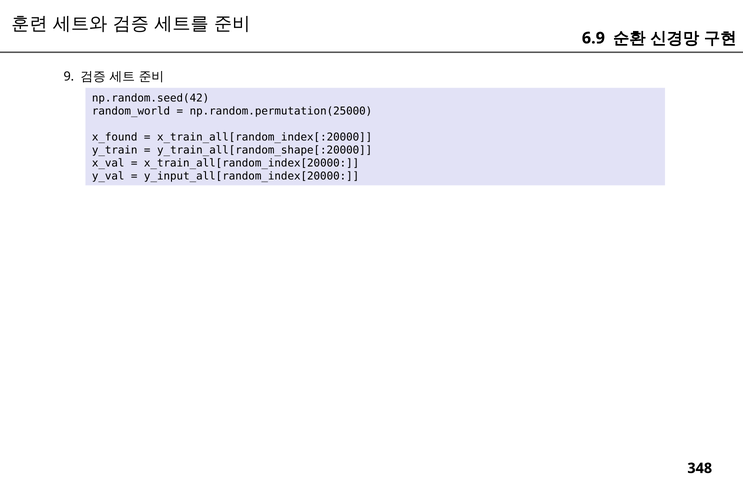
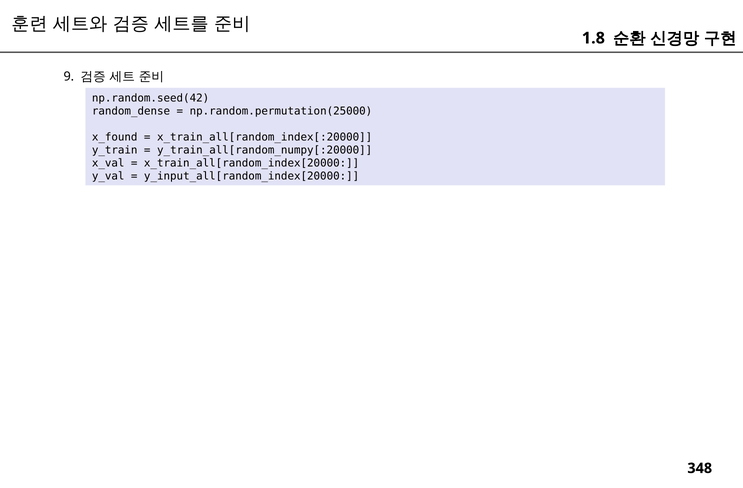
6.9: 6.9 -> 1.8 (593, 38)
random_world: random_world -> random_dense (131, 111)
y_train_all[random_shape[:20000: y_train_all[random_shape[:20000 -> y_train_all[random_numpy[:20000 (265, 150)
